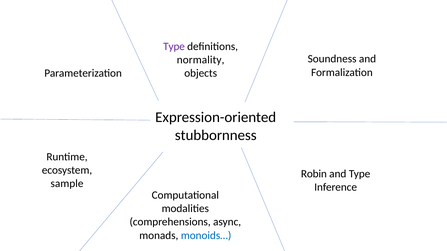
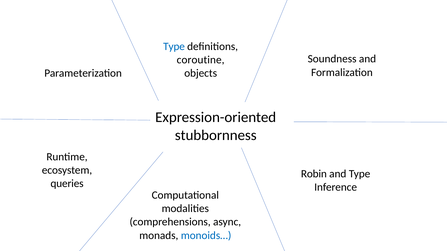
Type colour: purple -> blue (174, 47)
normality: normality -> coroutine (201, 60)
sample: sample -> queries (67, 184)
